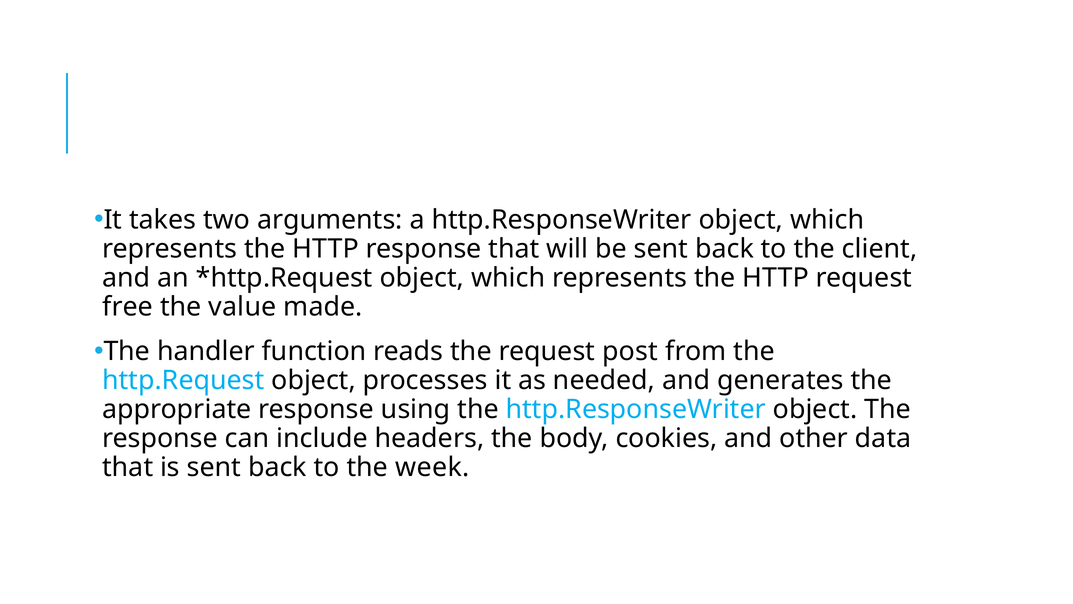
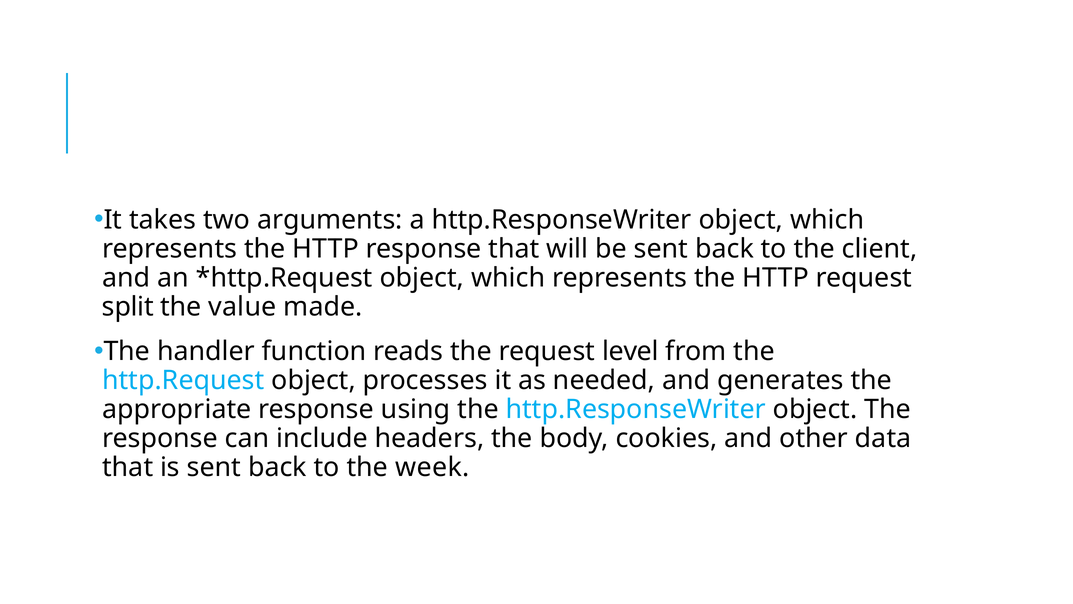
free: free -> split (128, 306)
post: post -> level (630, 351)
